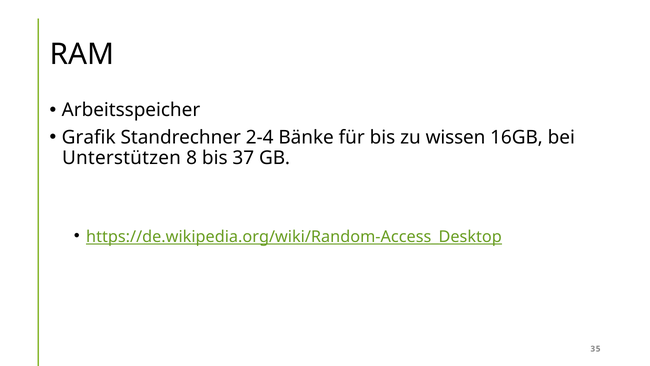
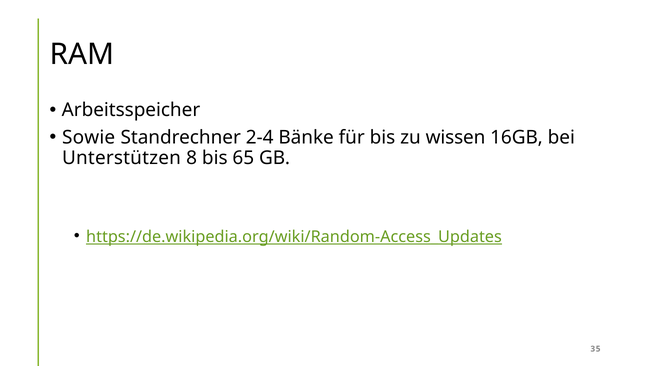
Grafik: Grafik -> Sowie (89, 137)
37: 37 -> 65 (243, 158)
https://de.wikipedia.org/wiki/Random-Access_Desktop: https://de.wikipedia.org/wiki/Random-Access_Desktop -> https://de.wikipedia.org/wiki/Random-Access_Updates (294, 236)
